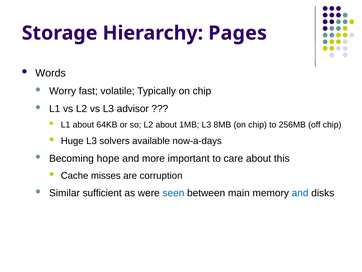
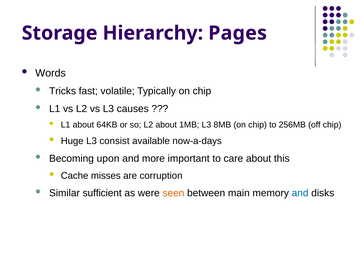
Worry: Worry -> Tricks (63, 91)
advisor: advisor -> causes (133, 109)
solvers: solvers -> consist (114, 141)
hope: hope -> upon (108, 158)
seen colour: blue -> orange (173, 193)
